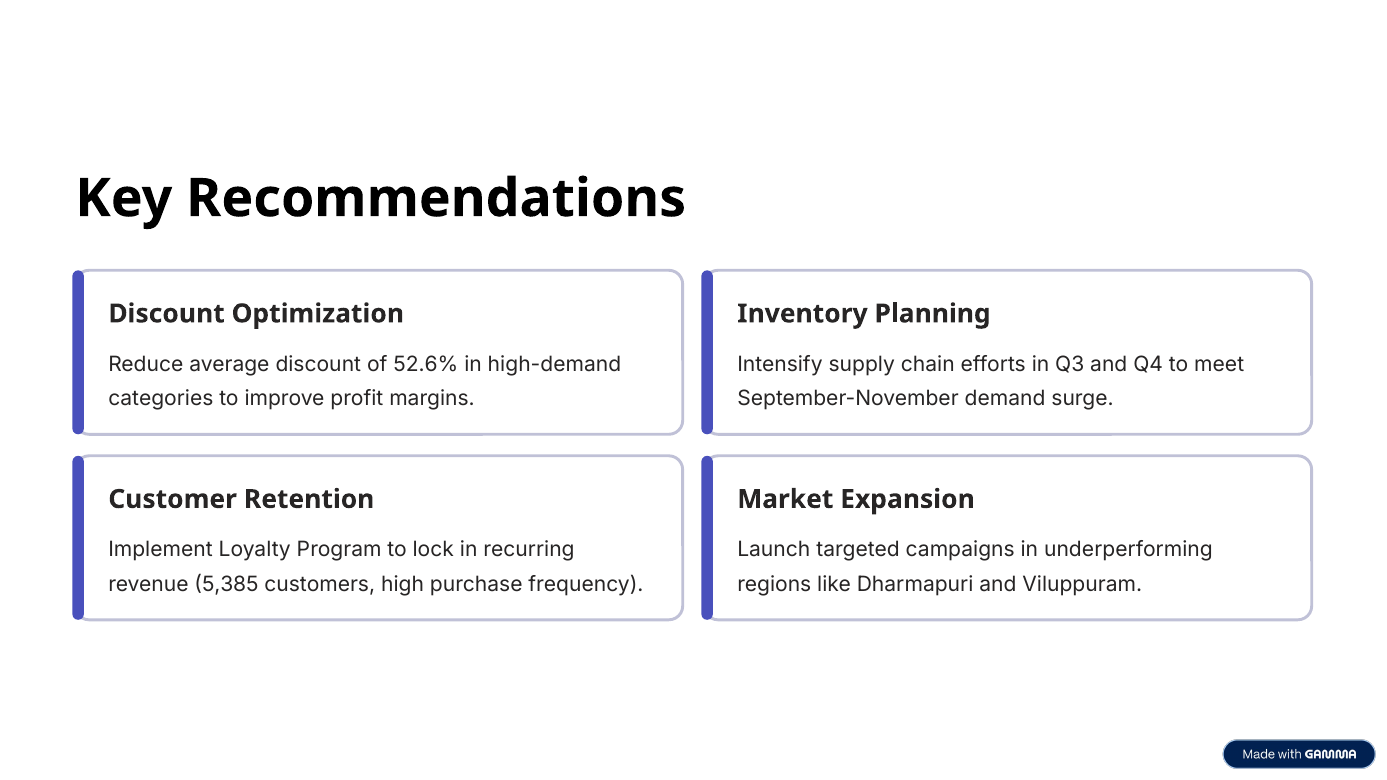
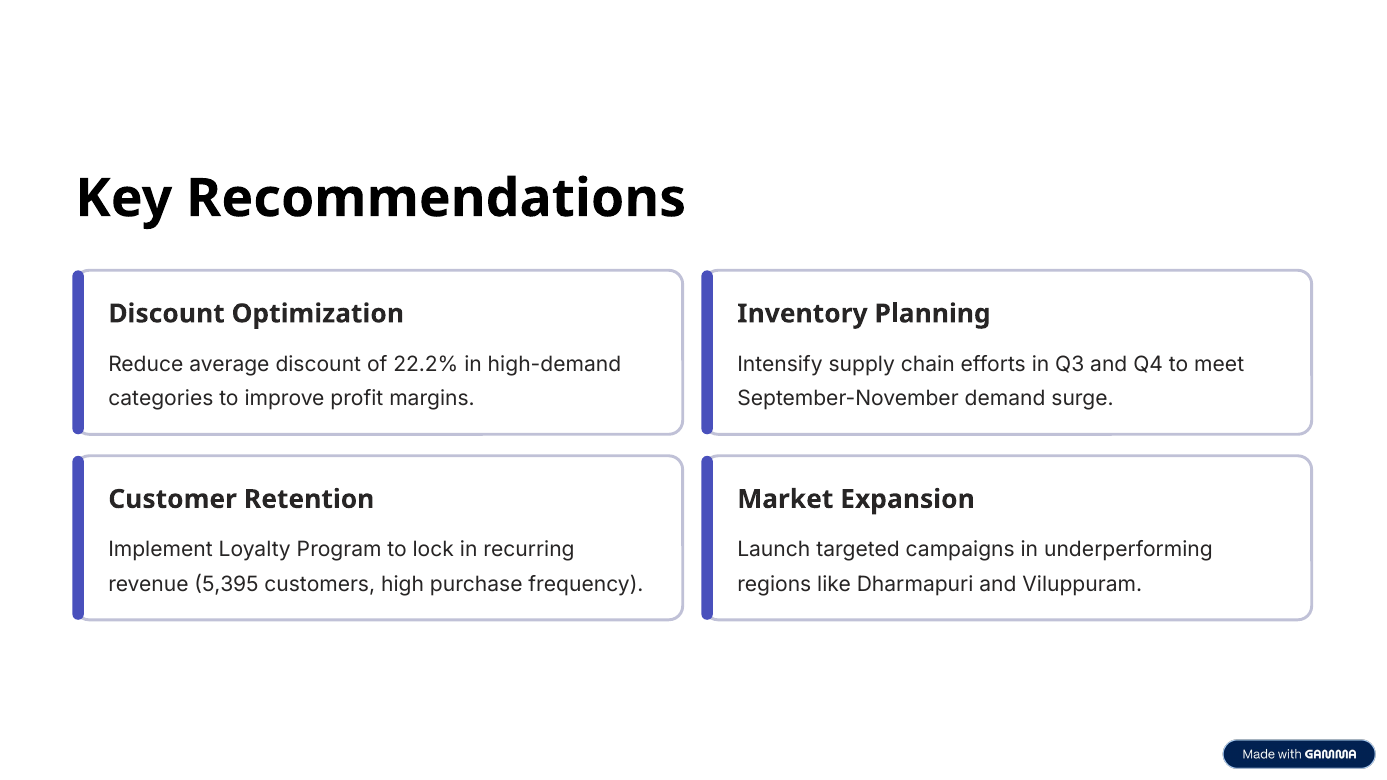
52.6%: 52.6% -> 22.2% (426, 364)
5,385: 5,385 -> 5,395 (227, 584)
